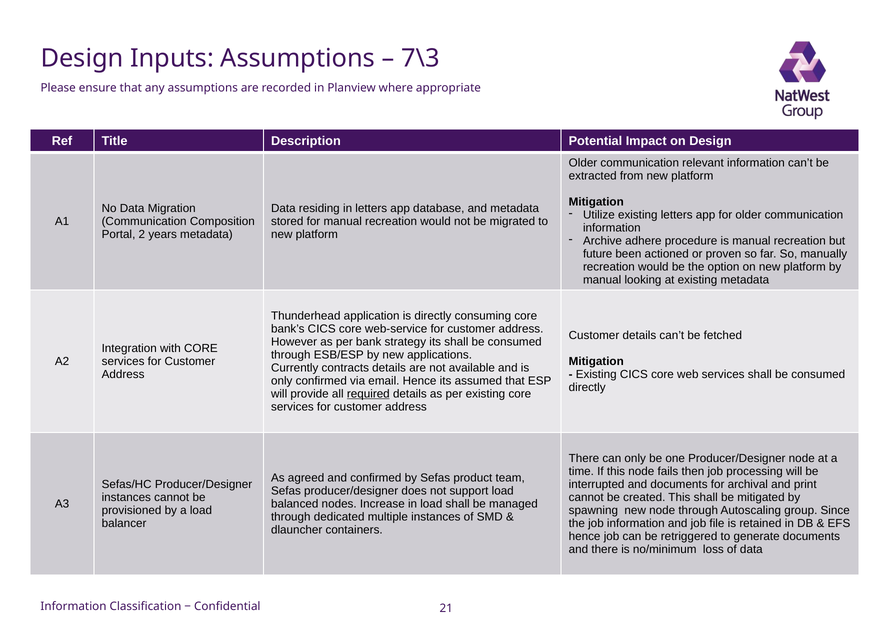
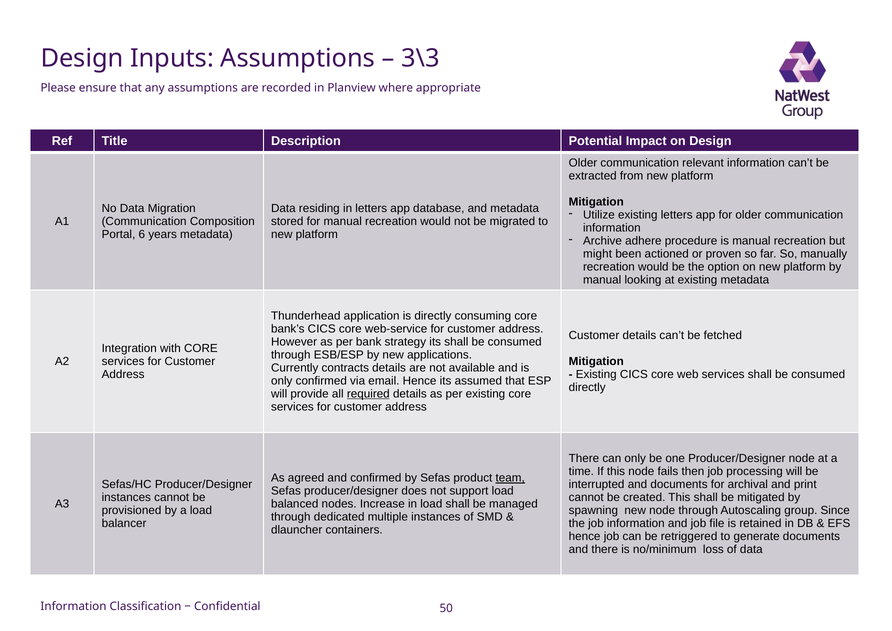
7\3: 7\3 -> 3\3 (420, 58)
2: 2 -> 6 (142, 234)
future: future -> might (598, 254)
team underline: none -> present (510, 478)
21: 21 -> 50 (446, 608)
